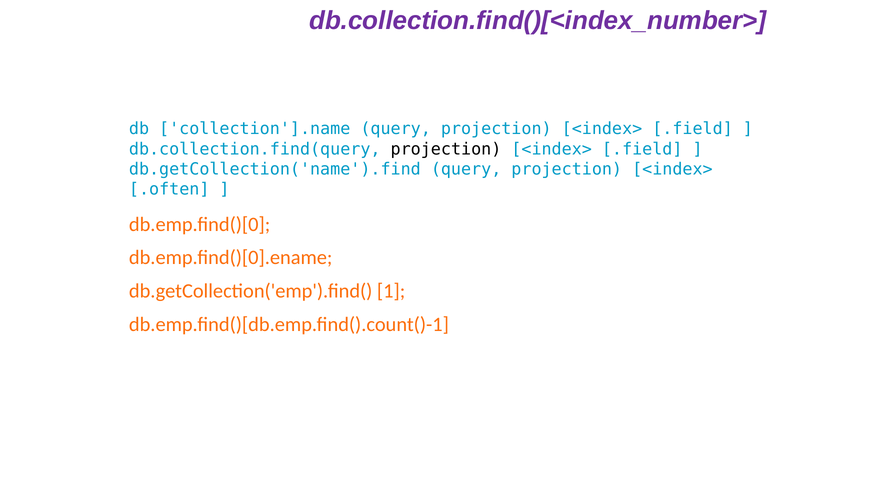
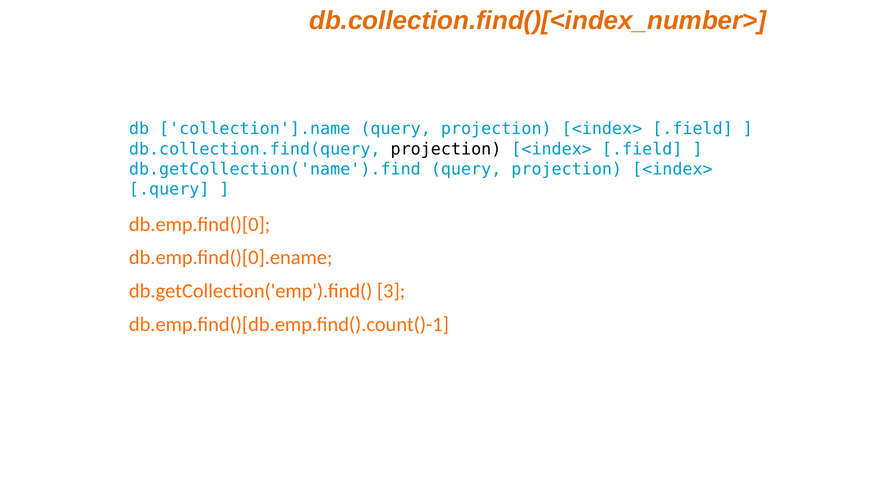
db.collection.find()[<index_number> colour: purple -> orange (538, 21)
.often: .often -> .query (169, 189)
1: 1 -> 3 (391, 291)
